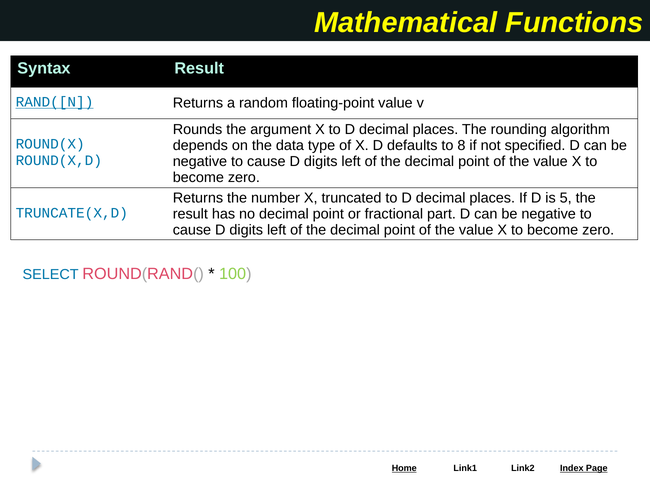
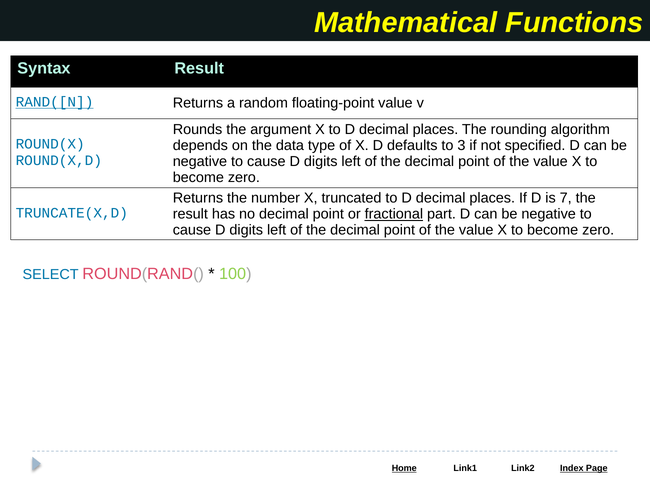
8: 8 -> 3 (462, 146)
5: 5 -> 7 (566, 198)
fractional underline: none -> present (394, 214)
